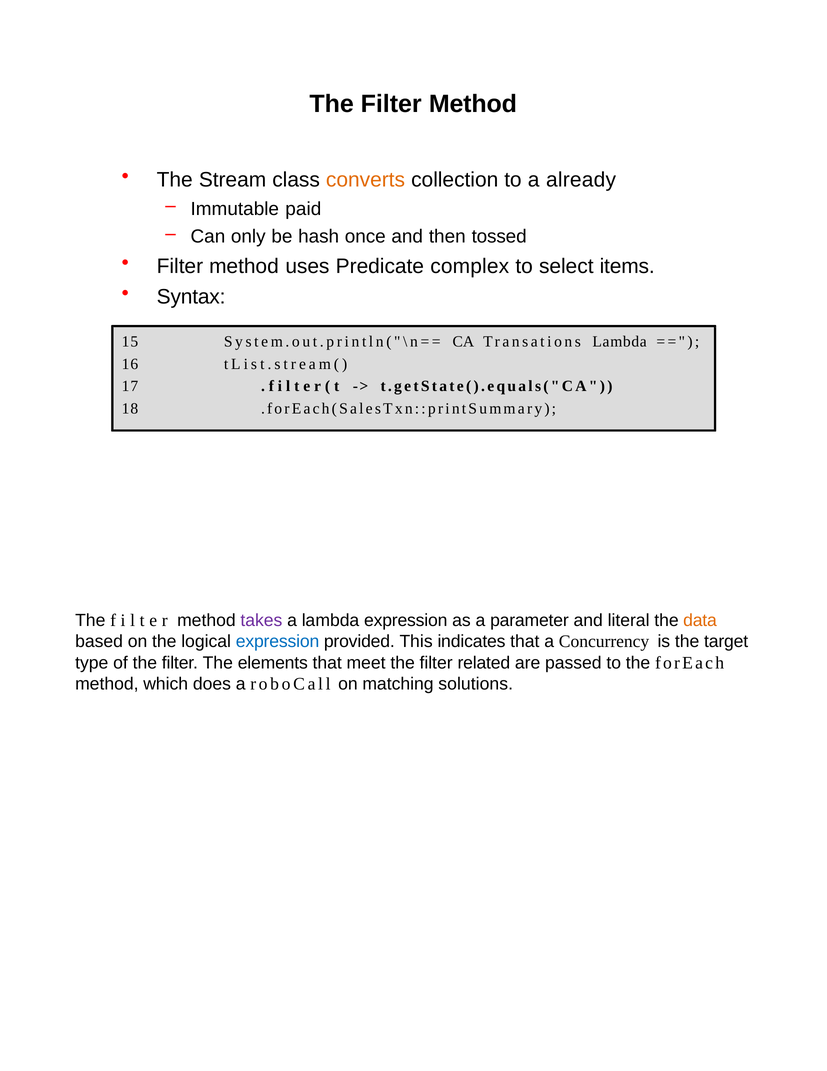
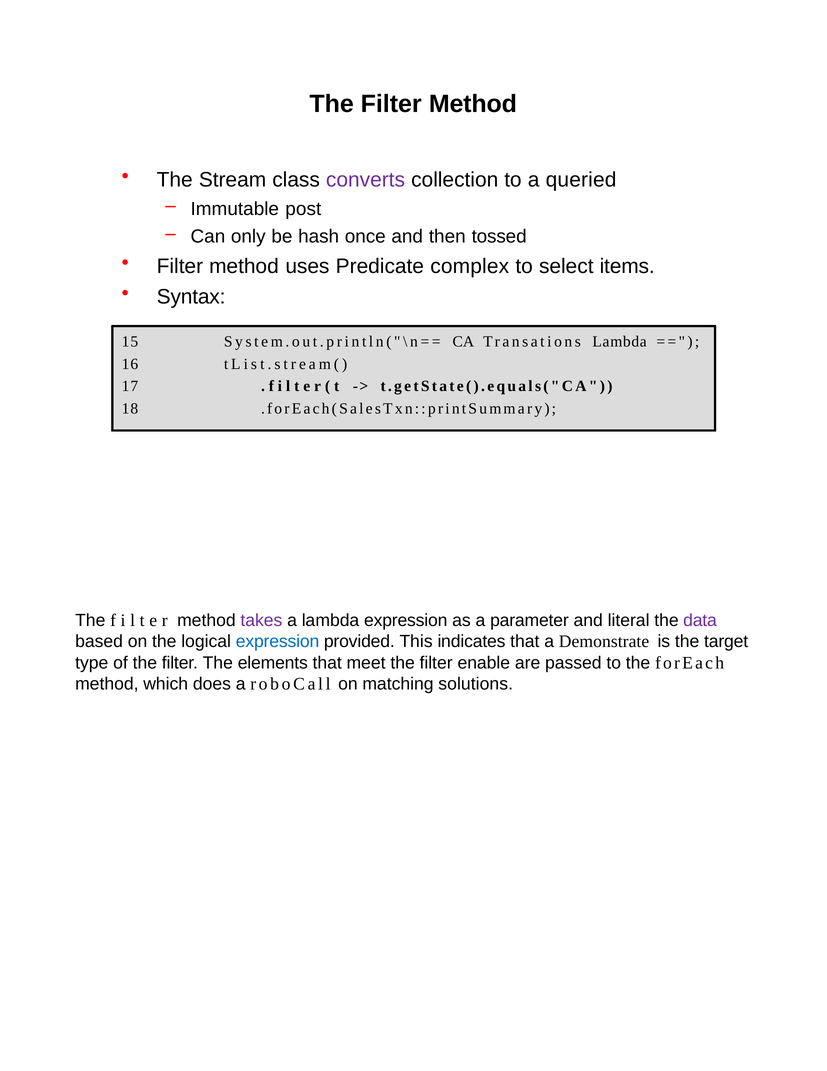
converts colour: orange -> purple (365, 180)
already: already -> queried (581, 180)
paid: paid -> post (303, 209)
data colour: orange -> purple (700, 620)
Concurrency: Concurrency -> Demonstrate (604, 641)
related: related -> enable (484, 662)
